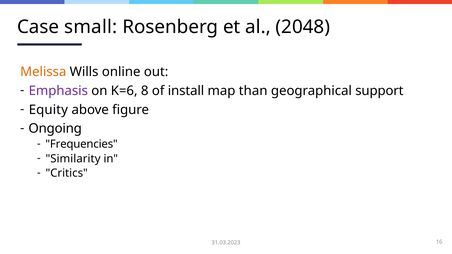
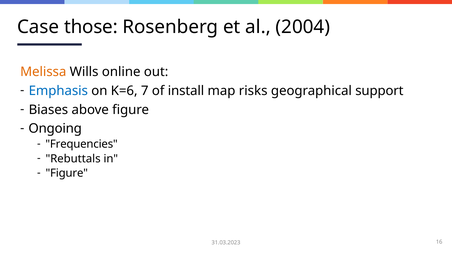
small: small -> those (91, 27)
2048: 2048 -> 2004 (303, 27)
Emphasis colour: purple -> blue (58, 91)
8: 8 -> 7 (145, 91)
than: than -> risks (253, 91)
Equity: Equity -> Biases (48, 110)
Similarity: Similarity -> Rebuttals (73, 159)
Critics: Critics -> Figure (67, 173)
